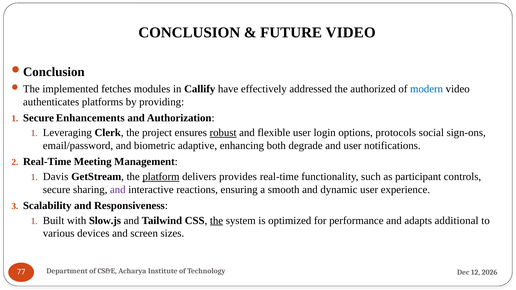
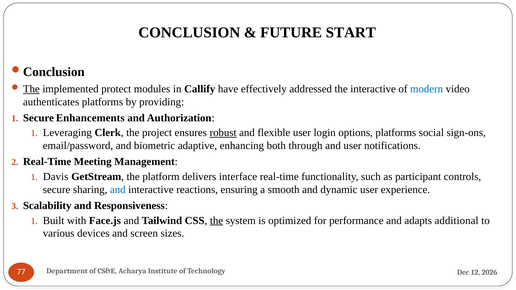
FUTURE VIDEO: VIDEO -> START (351, 33)
The underline: none -> present (31, 89)
fetches: fetches -> protect (116, 89)
the authorized: authorized -> interactive (373, 89)
options protocols: protocols -> platforms (396, 133)
degrade: degrade -> through (306, 146)
platform underline: present -> none (161, 177)
provides: provides -> interface (238, 177)
and colour: purple -> blue (118, 190)
Slow.js: Slow.js -> Face.js (105, 221)
